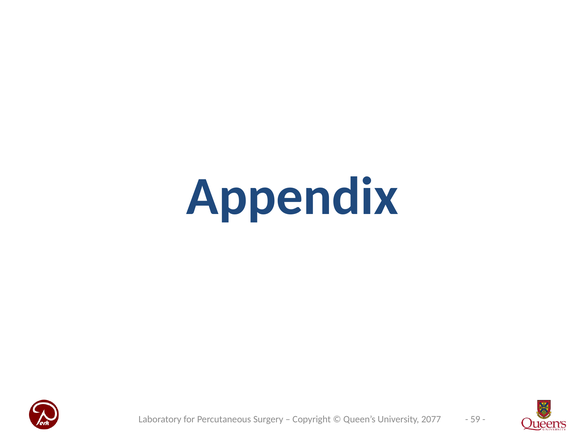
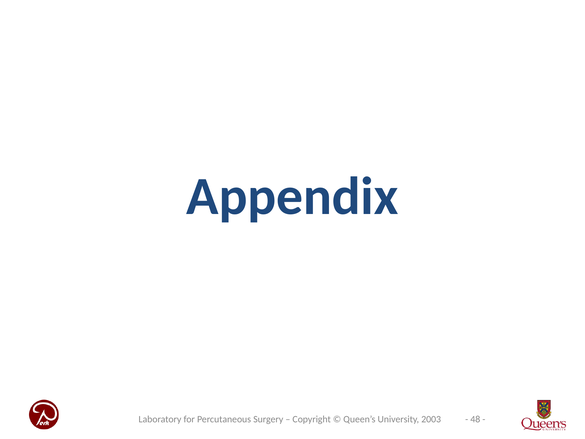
59: 59 -> 48 (475, 419)
2077: 2077 -> 2003 (431, 419)
